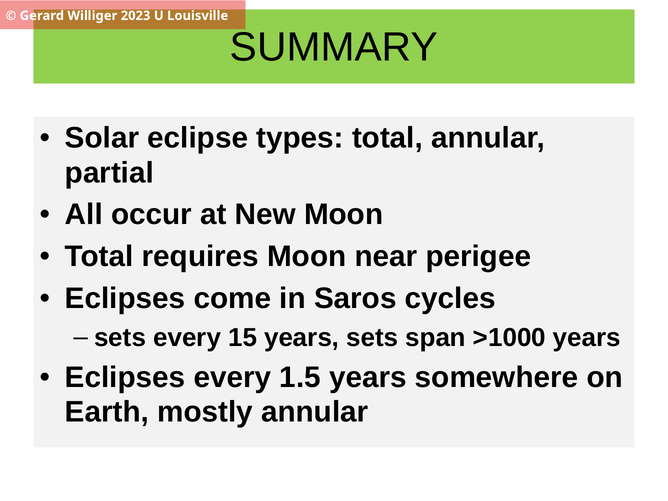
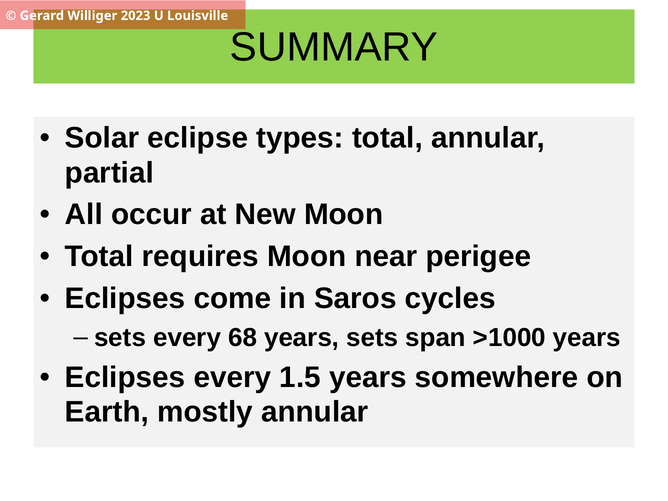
15: 15 -> 68 (243, 337)
